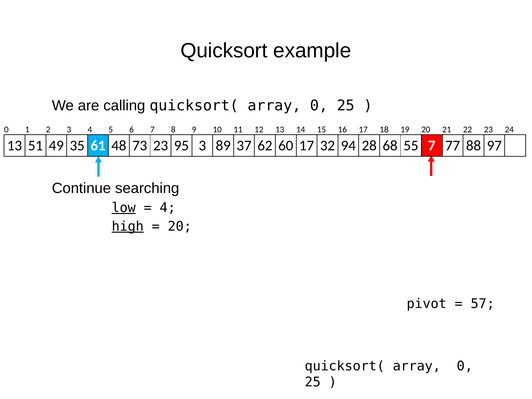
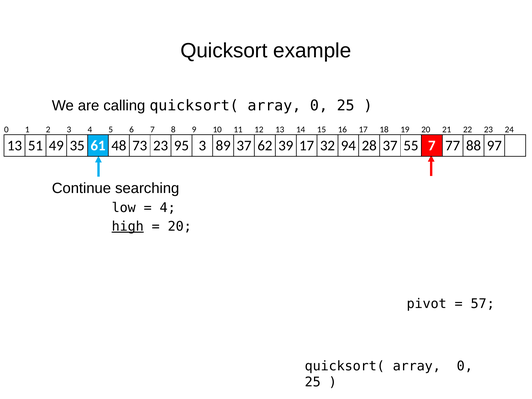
60: 60 -> 39 (286, 146)
28 68: 68 -> 37 (390, 146)
low underline: present -> none (124, 208)
